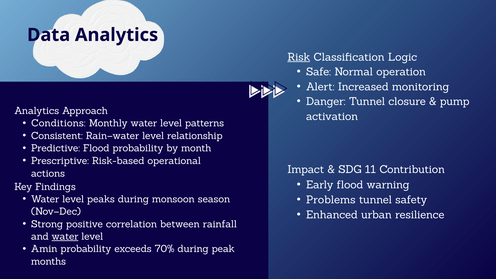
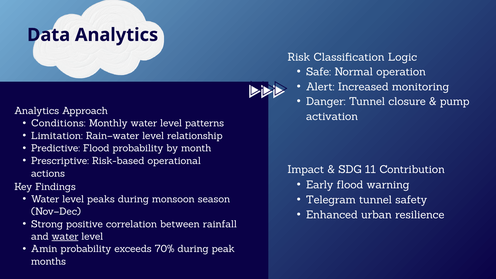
Risk underline: present -> none (299, 57)
Consistent: Consistent -> Limitation (57, 136)
Problems: Problems -> Telegram (331, 200)
